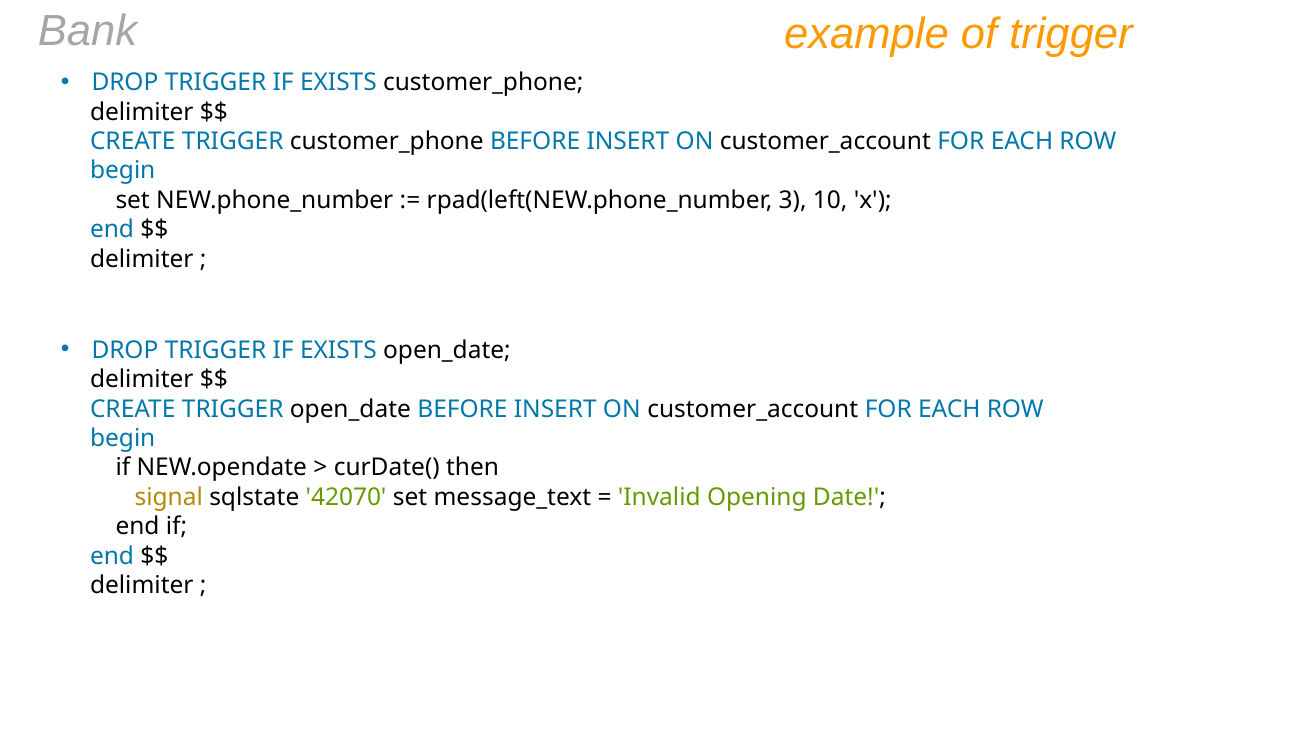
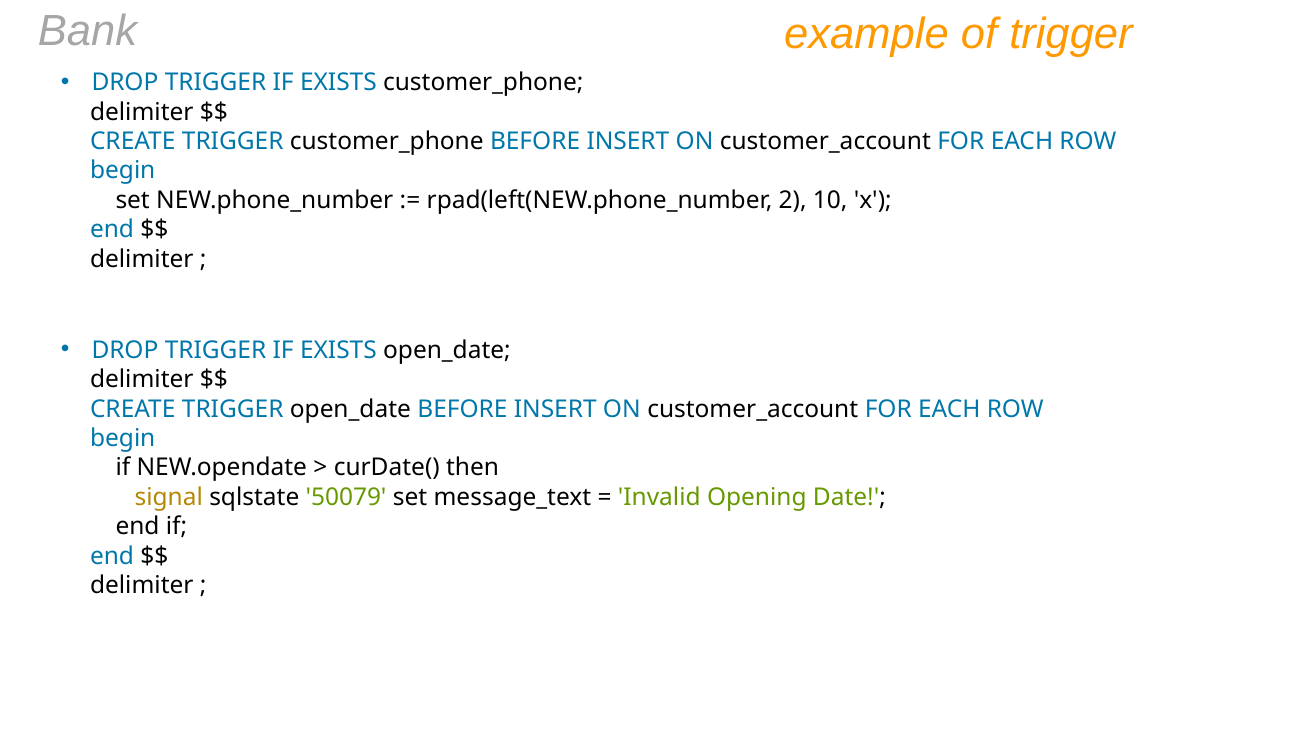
3: 3 -> 2 (793, 200)
42070: 42070 -> 50079 (346, 497)
